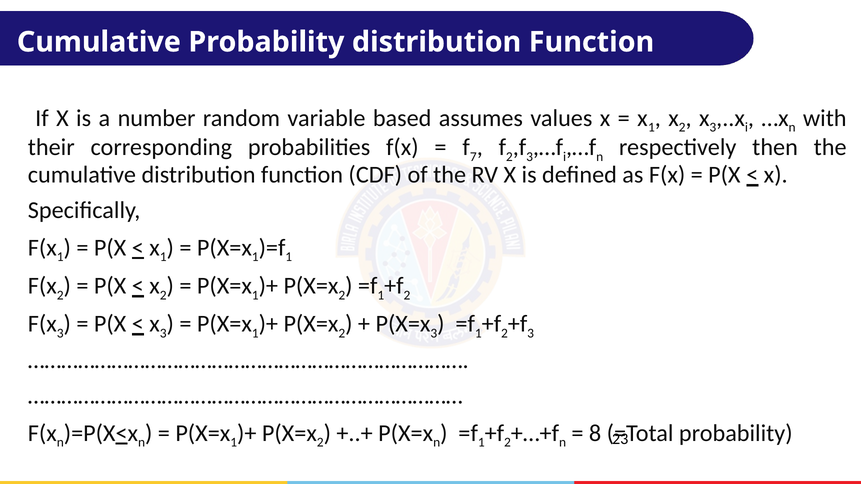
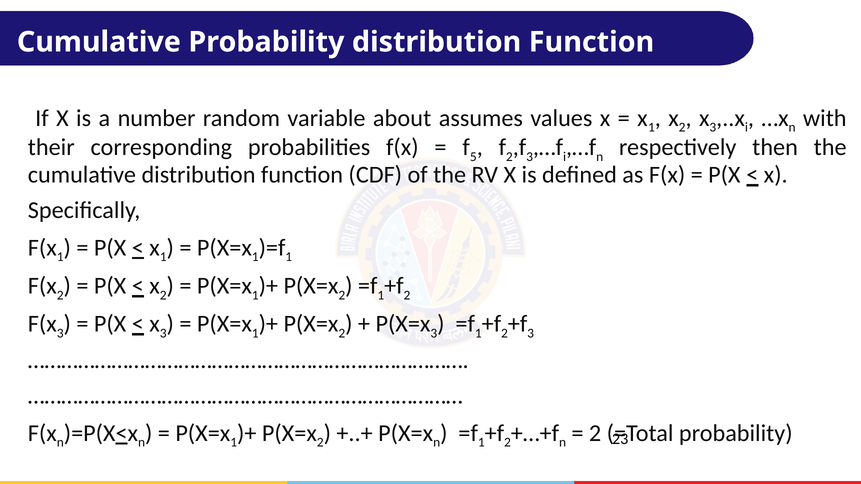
based: based -> about (402, 118)
7: 7 -> 5 (473, 157)
8: 8 -> 2 (595, 433)
